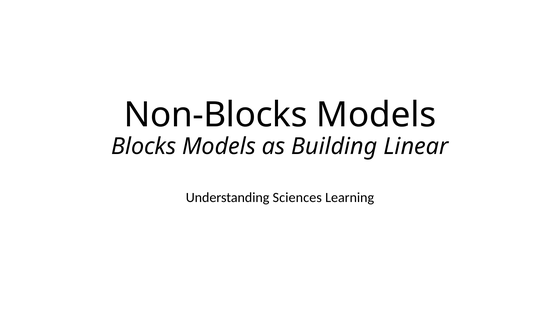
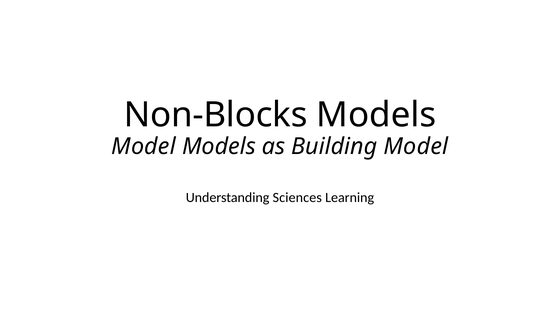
Blocks: Blocks -> Model (144, 146)
Building Linear: Linear -> Model (416, 146)
